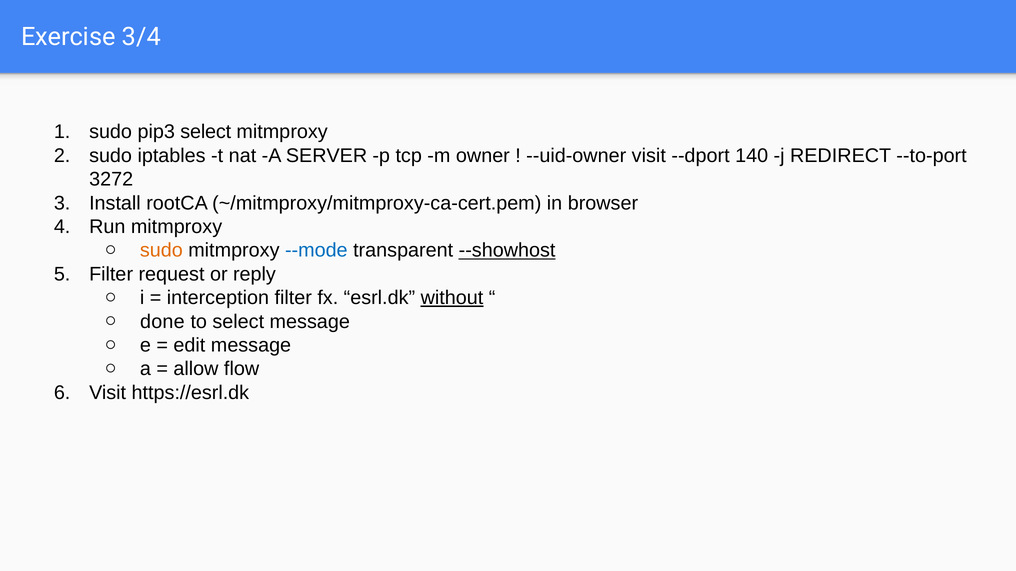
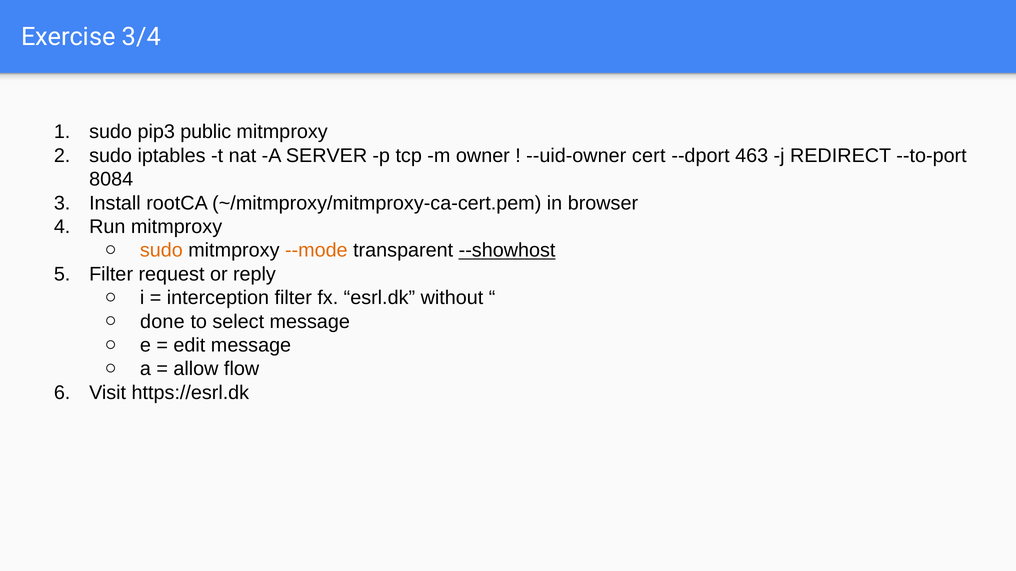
pip3 select: select -> public (206, 132)
--uid-owner visit: visit -> cert (649, 156)
140: 140 -> 463 (752, 156)
3272: 3272 -> 8084 (111, 179)
--mode colour: blue -> orange (316, 251)
without underline: present -> none (452, 298)
